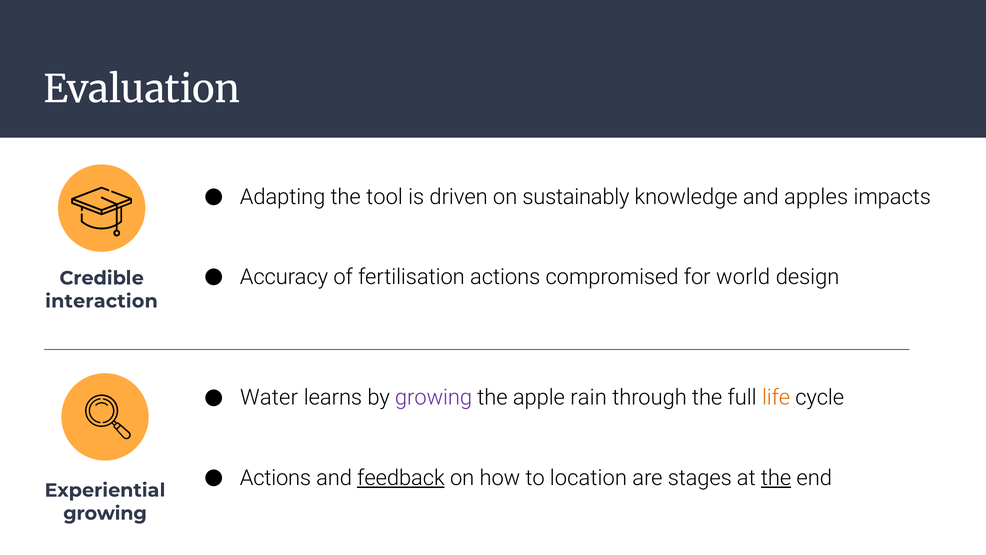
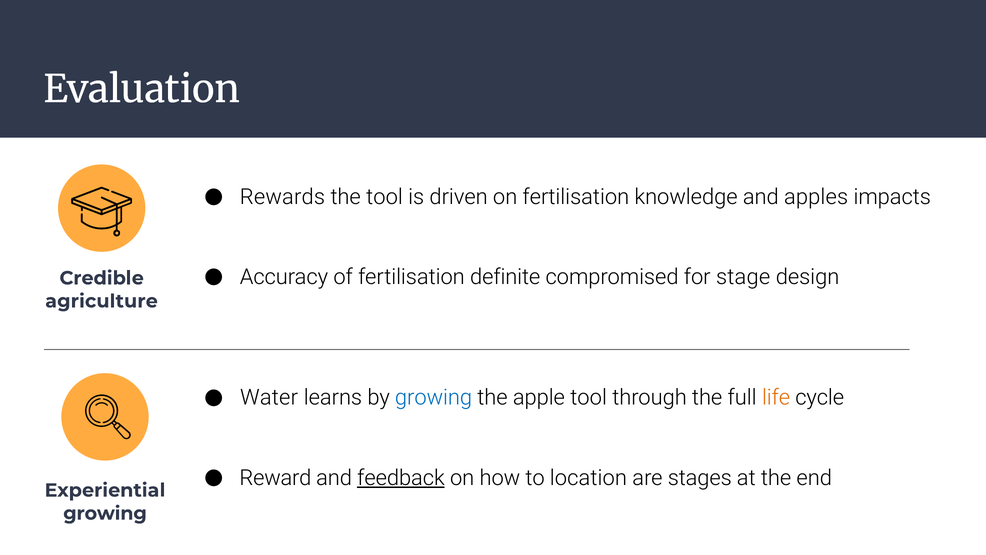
Adapting: Adapting -> Rewards (282, 197)
on sustainably: sustainably -> fertilisation (576, 197)
fertilisation actions: actions -> definite (505, 277)
world: world -> stage (743, 277)
interaction: interaction -> agriculture (102, 301)
growing colour: purple -> blue (434, 398)
apple rain: rain -> tool (589, 398)
Actions: Actions -> Reward (275, 477)
the underline: present -> none (776, 477)
